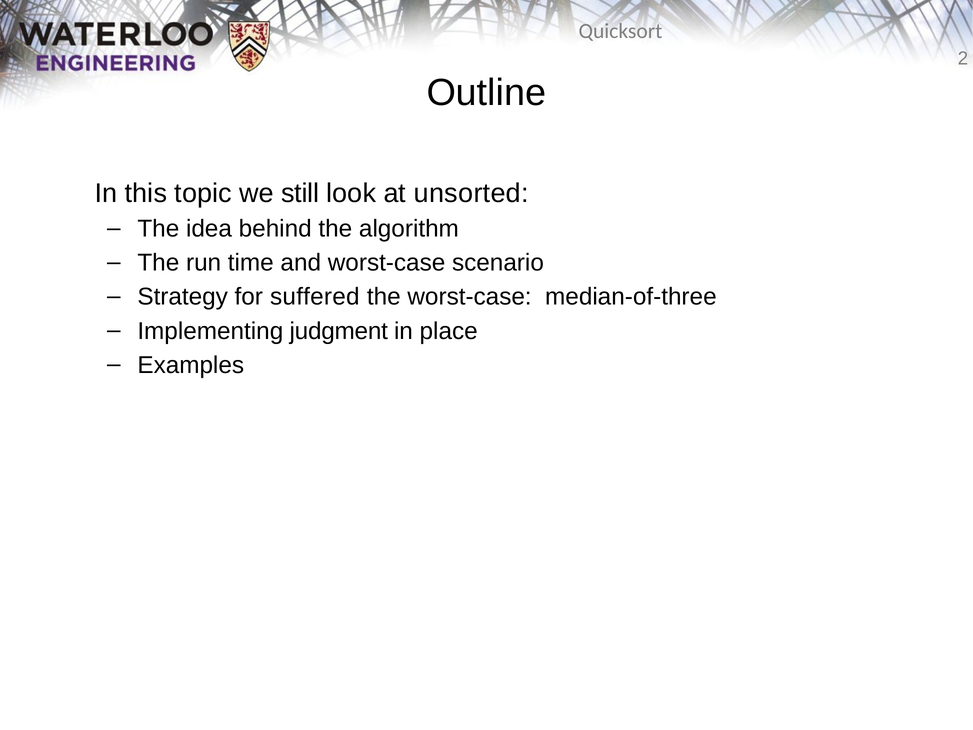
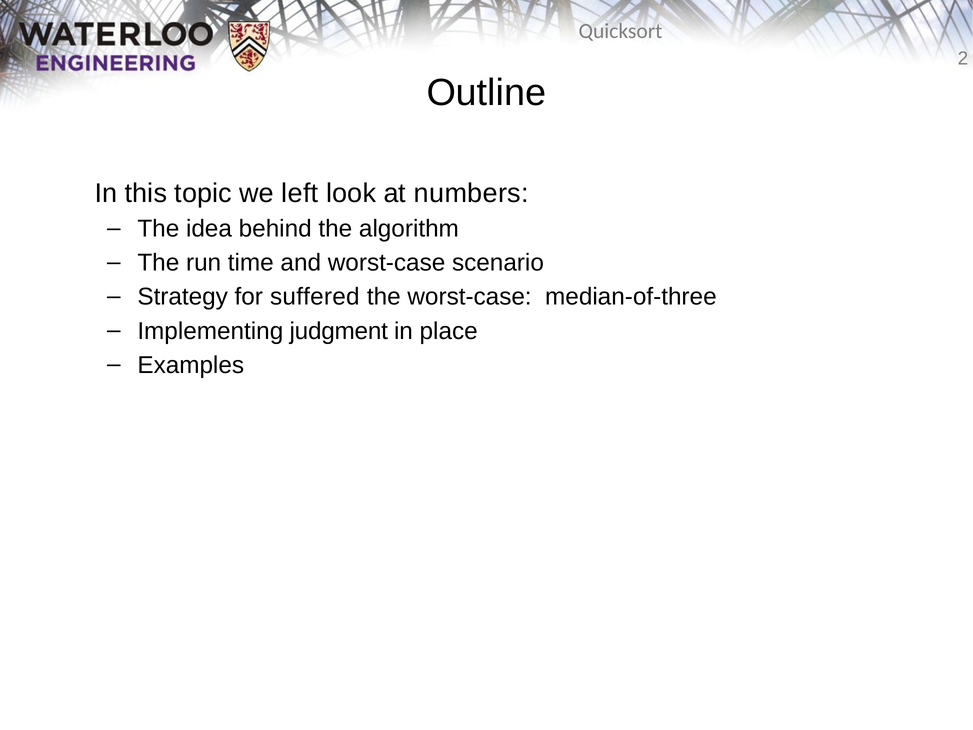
still: still -> left (300, 193)
unsorted: unsorted -> numbers (471, 193)
